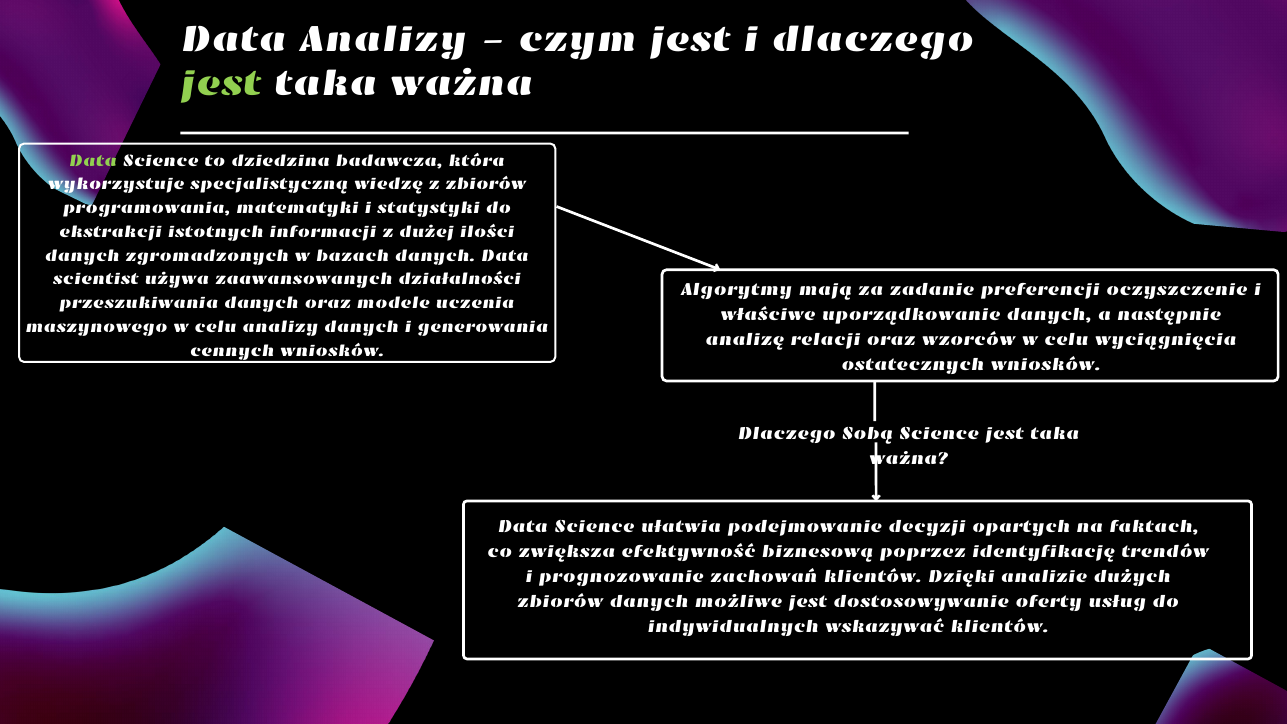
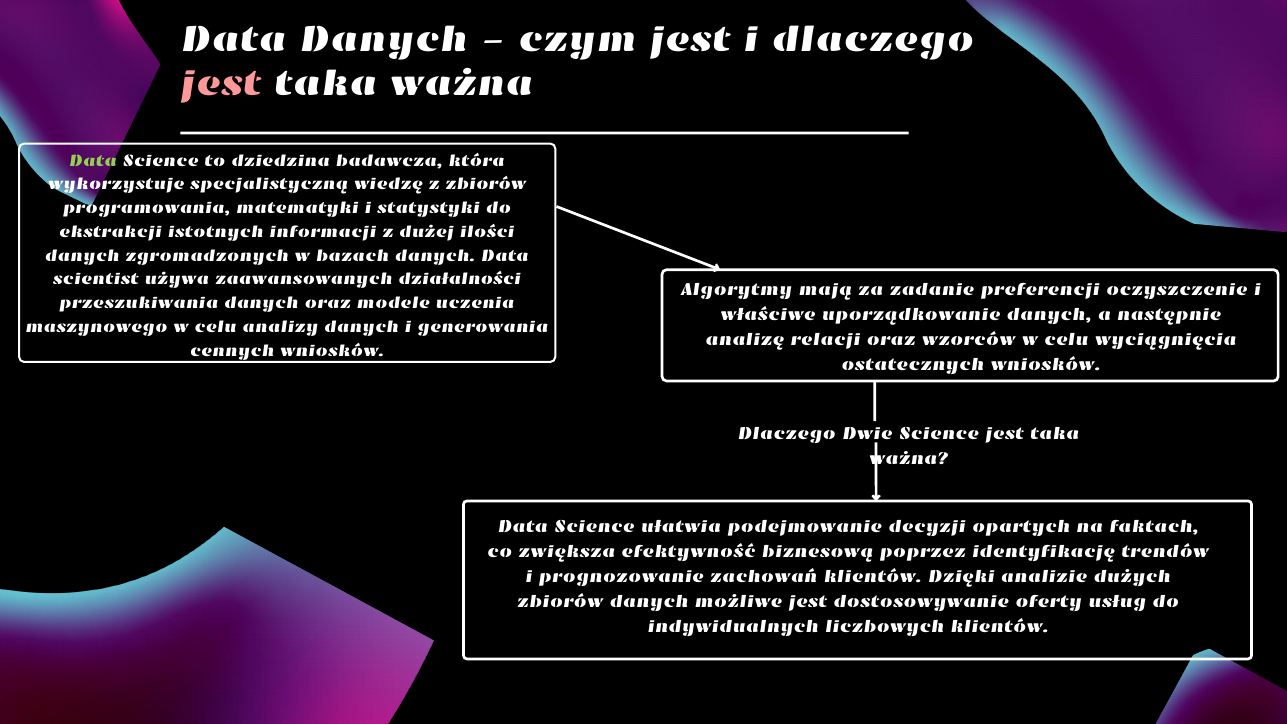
Data Analizy: Analizy -> Danych (384, 39)
jest colour: light green -> pink (221, 83)
Sobą: Sobą -> Dwie (867, 433)
wskazywać: wskazywać -> liczbowych (885, 626)
